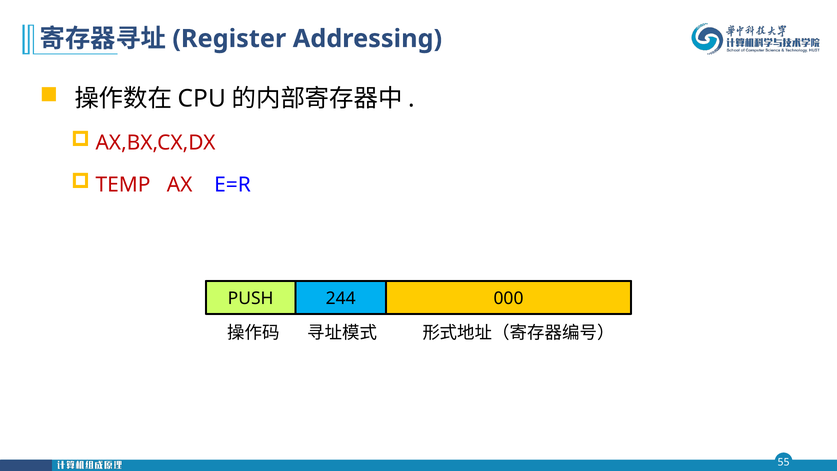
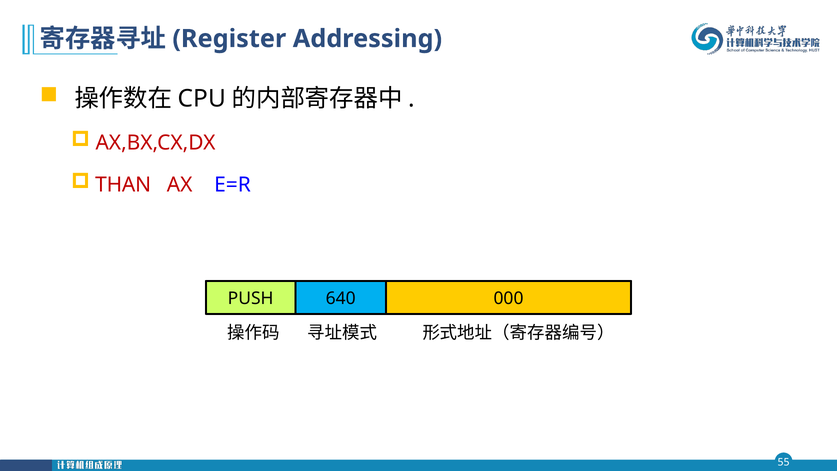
TEMP: TEMP -> THAN (123, 185)
244: 244 -> 640 (341, 298)
